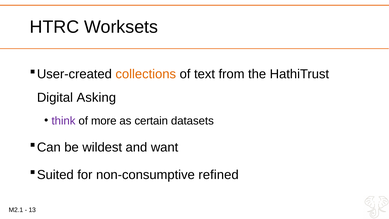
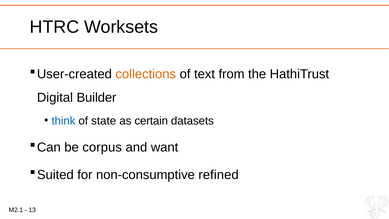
Asking: Asking -> Builder (96, 97)
think colour: purple -> blue (63, 121)
more: more -> state (104, 121)
wildest: wildest -> corpus (102, 147)
